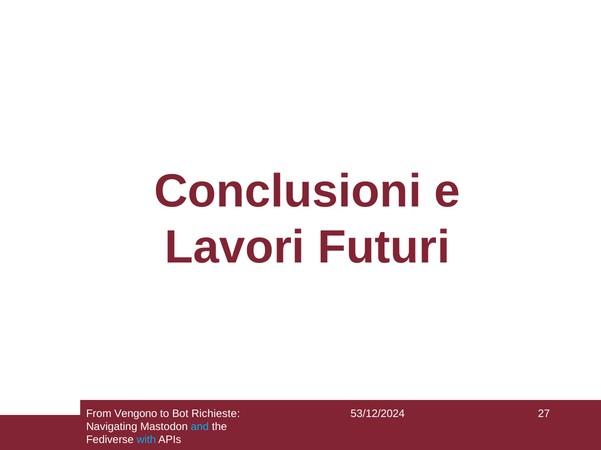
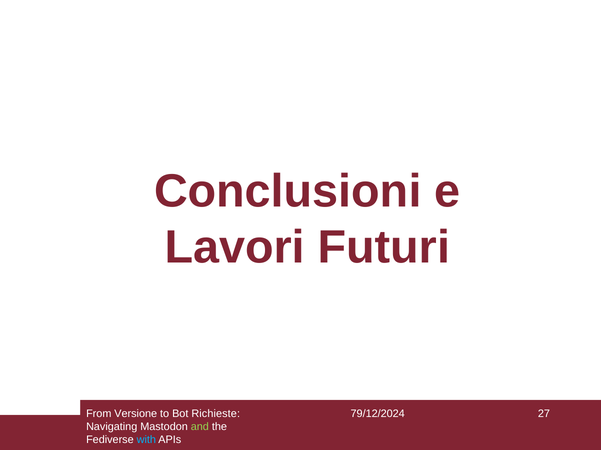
Vengono: Vengono -> Versione (136, 414)
53/12/2024: 53/12/2024 -> 79/12/2024 (378, 414)
and colour: light blue -> light green (200, 427)
